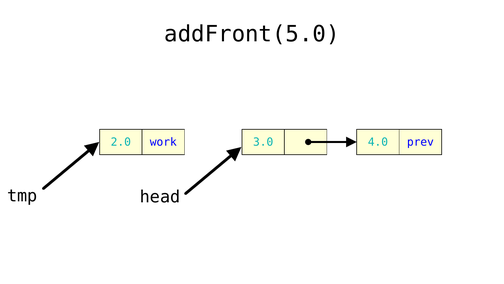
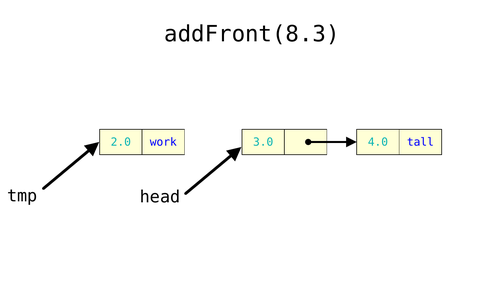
addFront(5.0: addFront(5.0 -> addFront(8.3 (252, 34)
prev: prev -> tall (420, 142)
